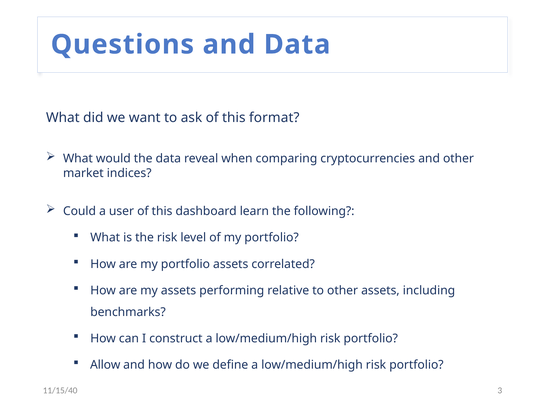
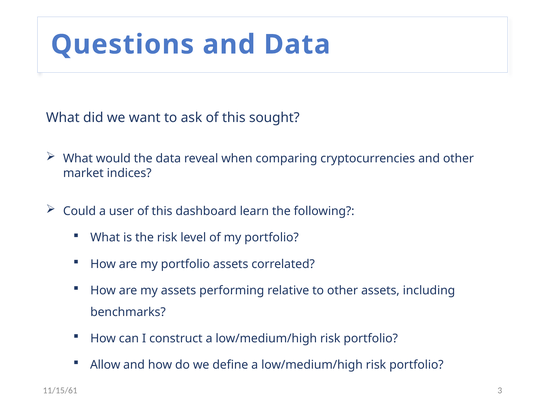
format: format -> sought (274, 118)
11/15/40: 11/15/40 -> 11/15/61 (60, 390)
